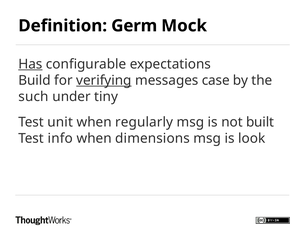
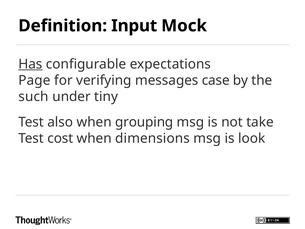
Germ: Germ -> Input (134, 26)
Build: Build -> Page (34, 80)
verifying underline: present -> none (104, 80)
unit: unit -> also (60, 122)
regularly: regularly -> grouping (144, 122)
built: built -> take (260, 122)
info: info -> cost (60, 138)
